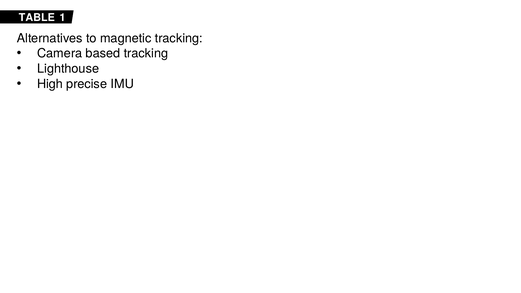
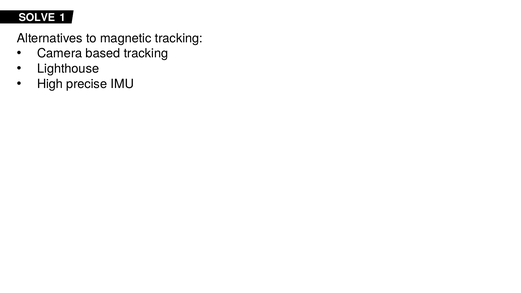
TABLE: TABLE -> SOLVE (37, 18)
